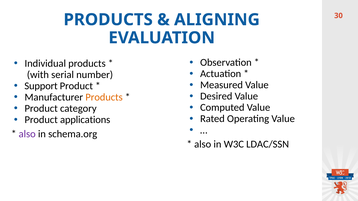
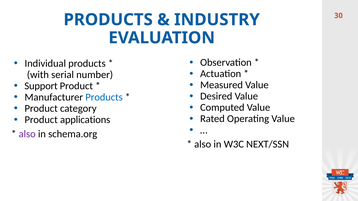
ALIGNING: ALIGNING -> INDUSTRY (217, 20)
Products colour: orange -> blue (104, 97)
LDAC/SSN: LDAC/SSN -> NEXT/SSN (268, 145)
